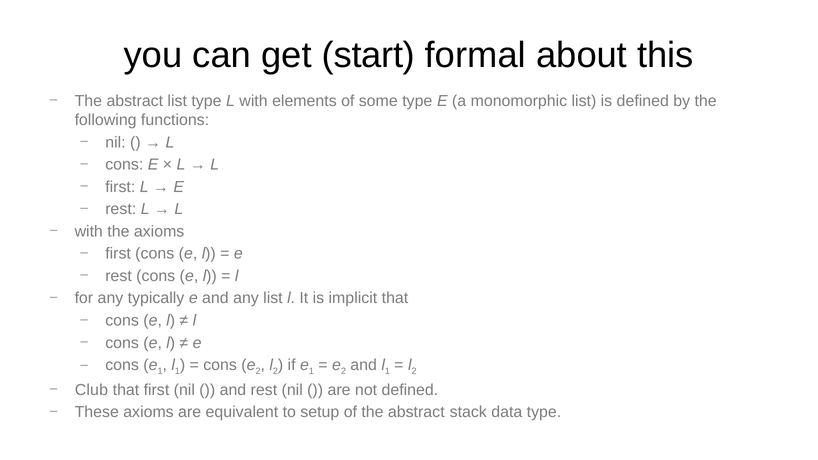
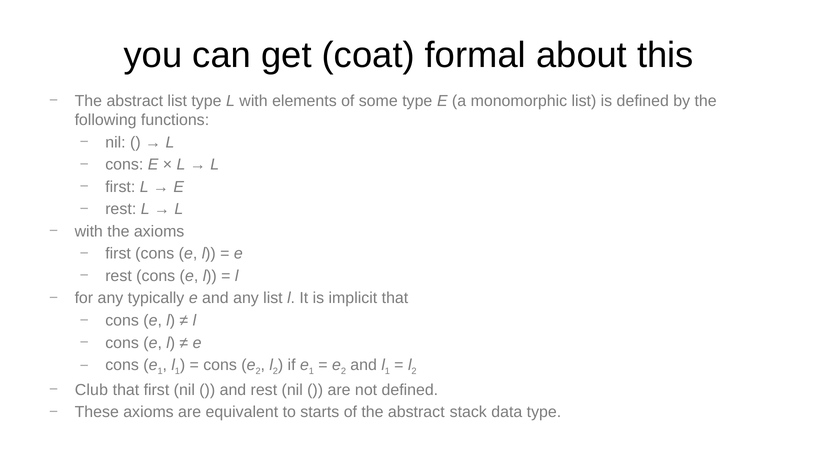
start: start -> coat (368, 55)
setup: setup -> starts (320, 412)
